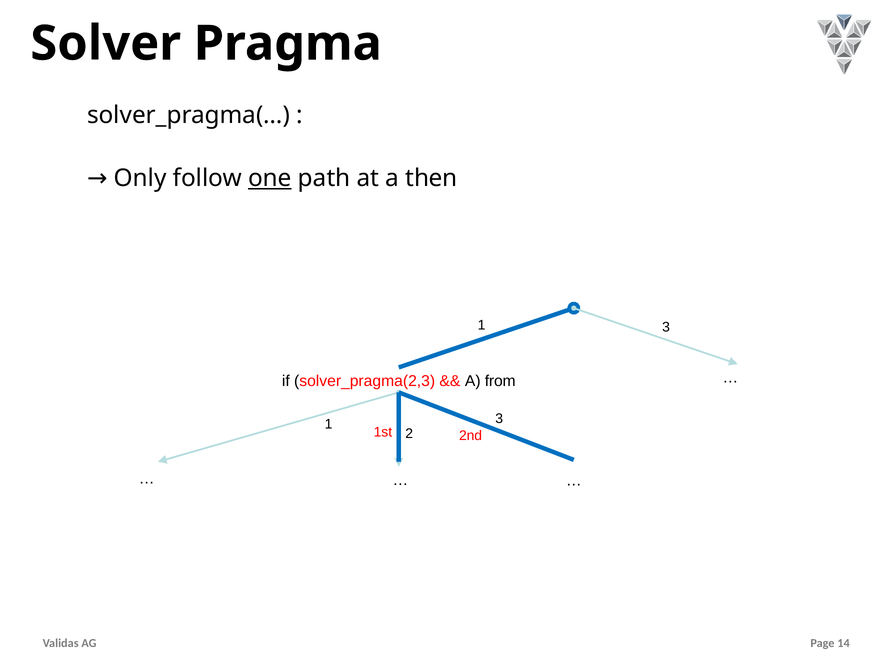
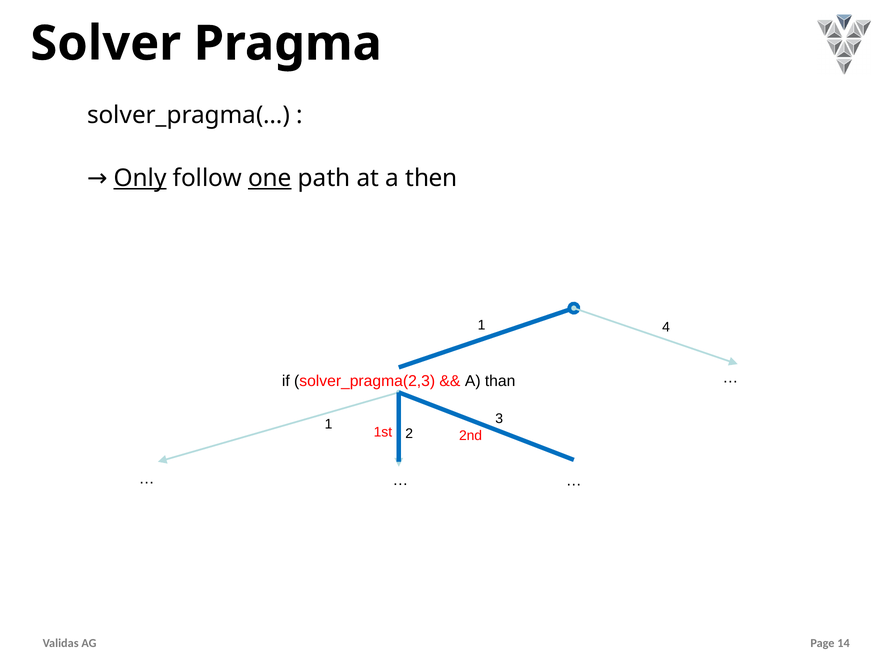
Only underline: none -> present (140, 178)
1 3: 3 -> 4 (666, 327)
from: from -> than (500, 381)
